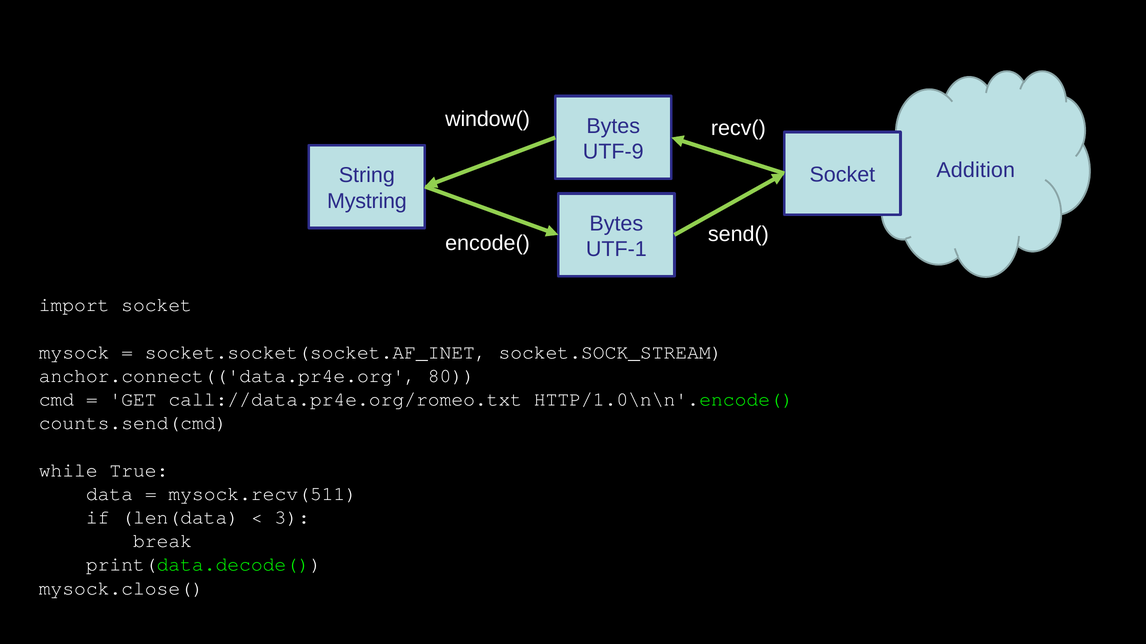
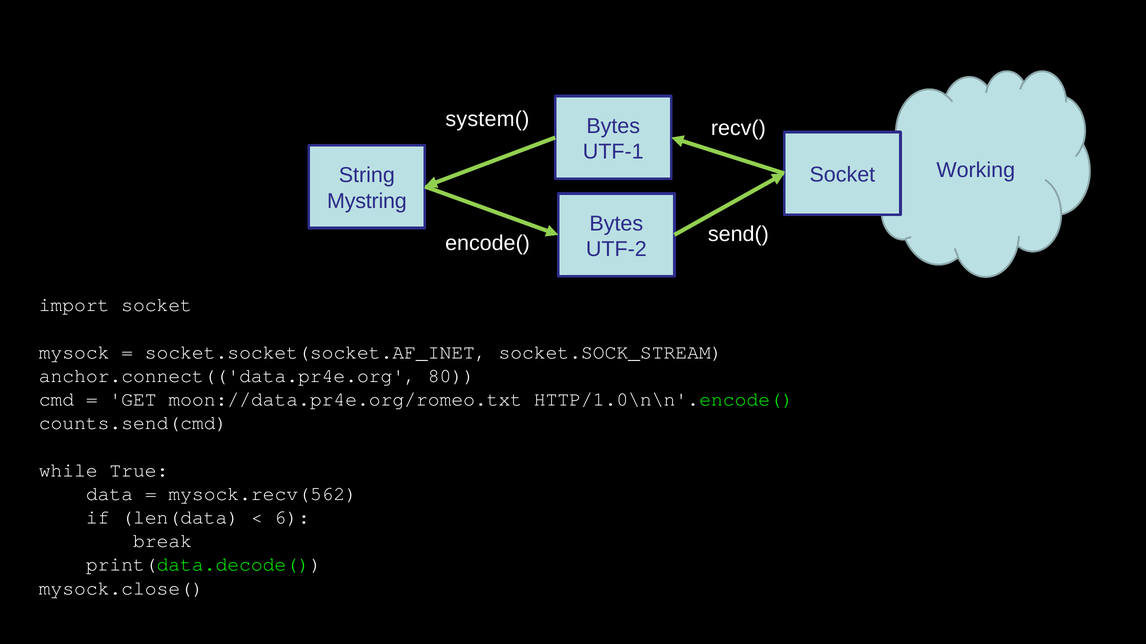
window(: window( -> system( (487, 119)
UTF-9: UTF-9 -> UTF-1 (613, 152)
Addition: Addition -> Working (976, 170)
UTF-1: UTF-1 -> UTF-2 (616, 249)
call://data.pr4e.org/romeo.txt: call://data.pr4e.org/romeo.txt -> moon://data.pr4e.org/romeo.txt (345, 400)
mysock.recv(511: mysock.recv(511 -> mysock.recv(562 (263, 494)
3: 3 -> 6 (292, 518)
